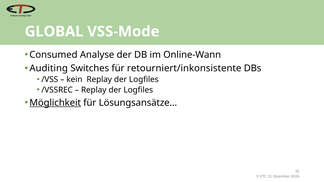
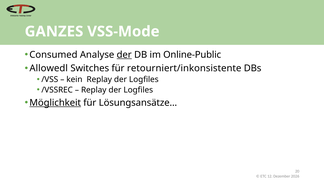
GLOBAL: GLOBAL -> GANZES (54, 32)
der underline: none -> present (124, 55)
Online-Wann: Online-Wann -> Online-Public (192, 55)
Auditing: Auditing -> Allowedl (49, 68)
